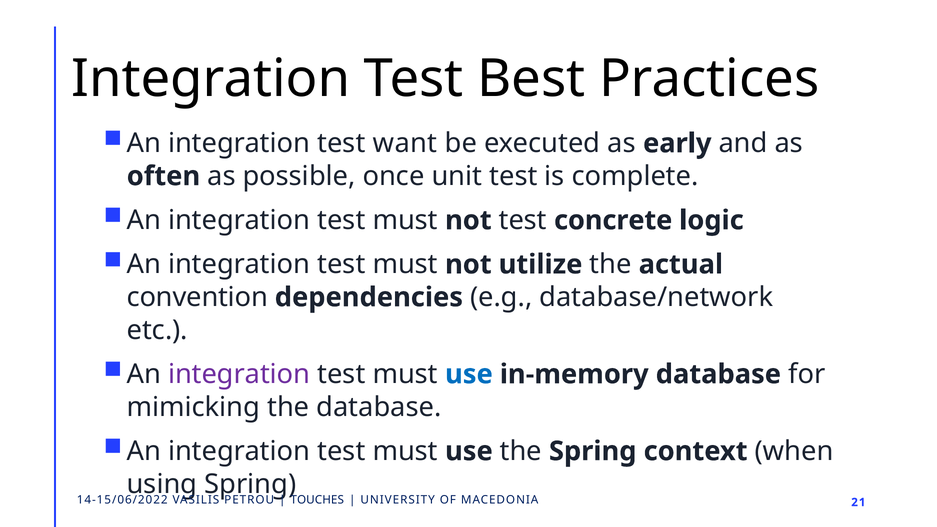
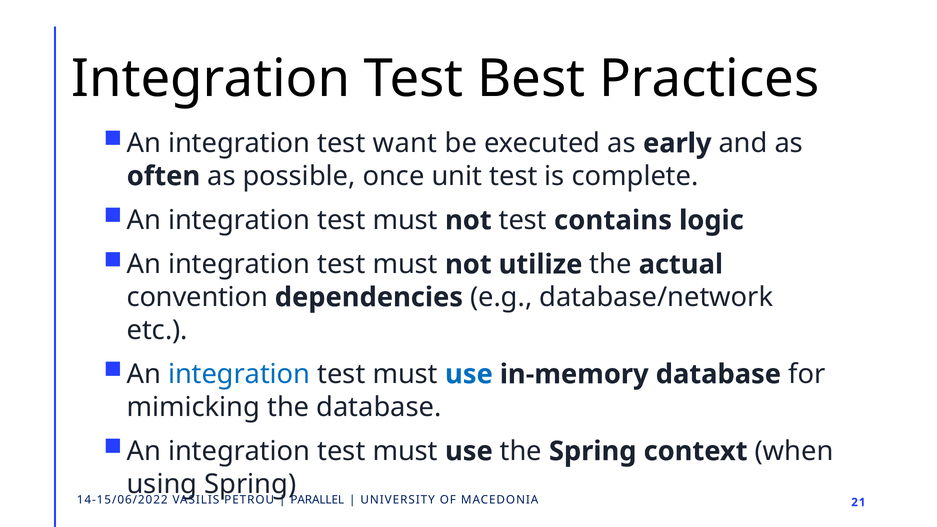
concrete: concrete -> contains (613, 220)
integration colour: purple -> blue (239, 374)
TOUCHES: TOUCHES -> PARALLEL (317, 500)
